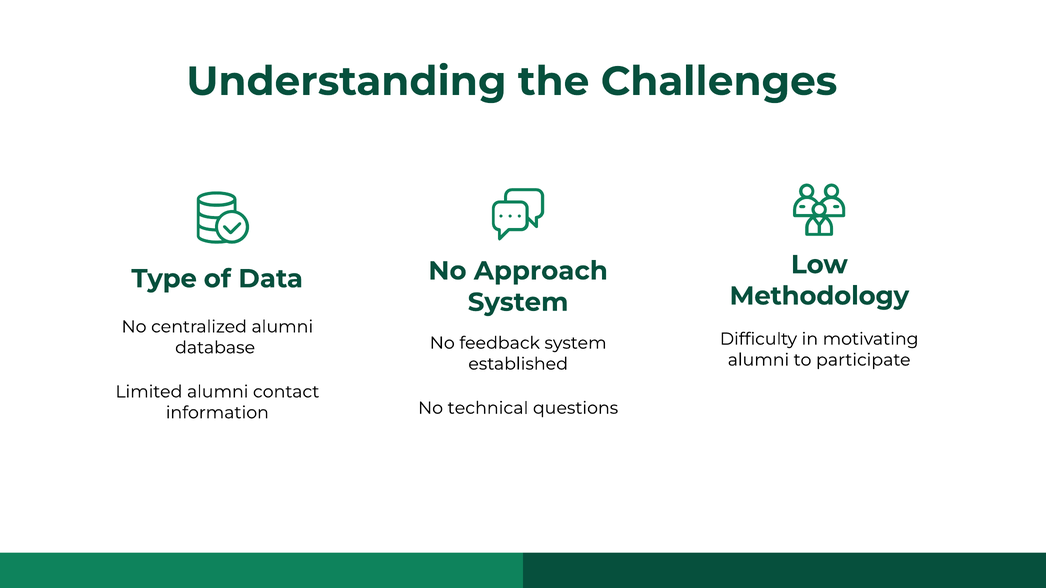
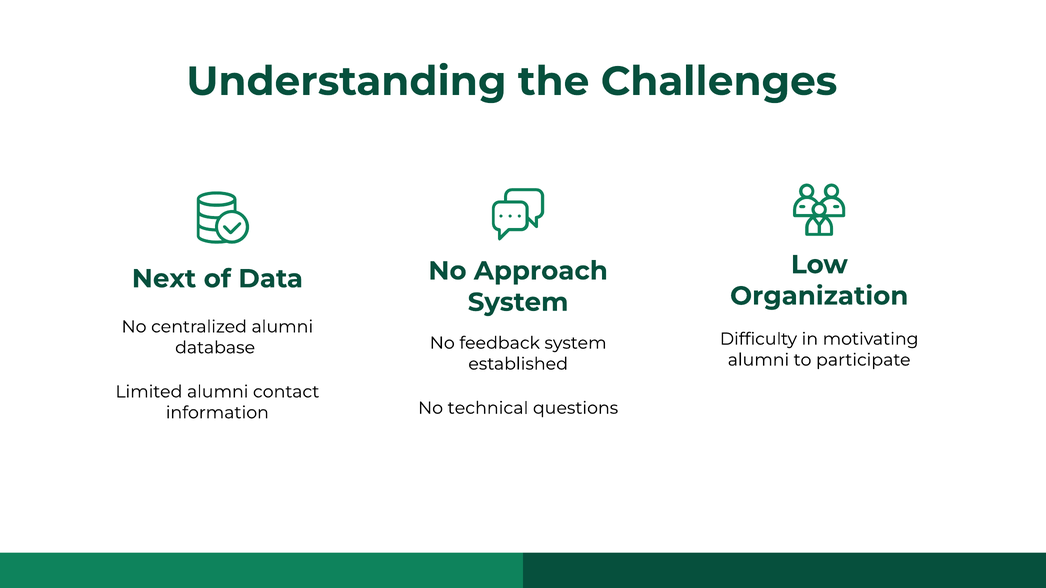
Type: Type -> Next (164, 279)
Methodology: Methodology -> Organization (819, 296)
